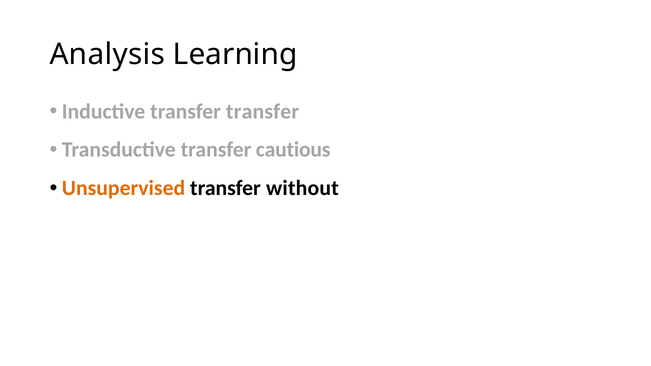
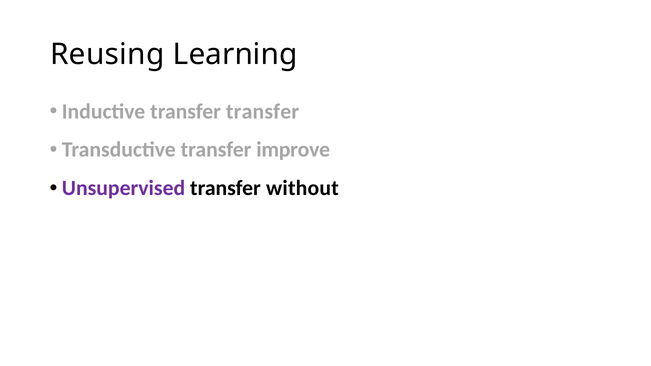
Analysis: Analysis -> Reusing (107, 55)
cautious: cautious -> improve (293, 150)
Unsupervised colour: orange -> purple (124, 188)
